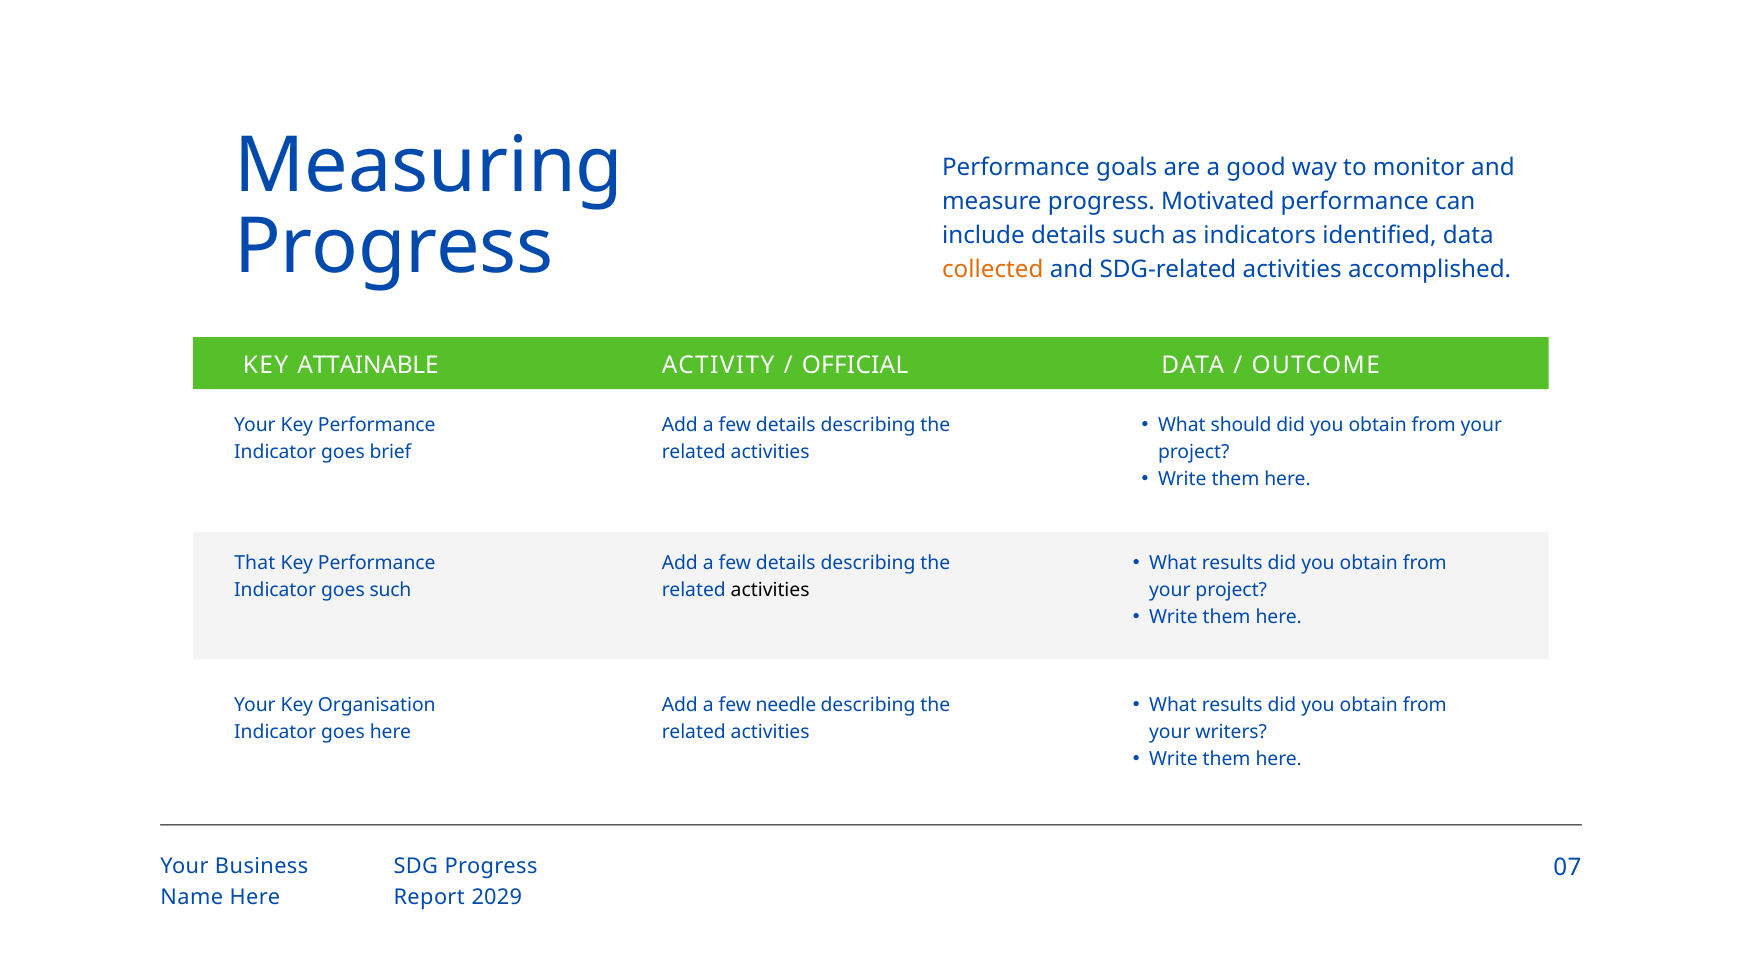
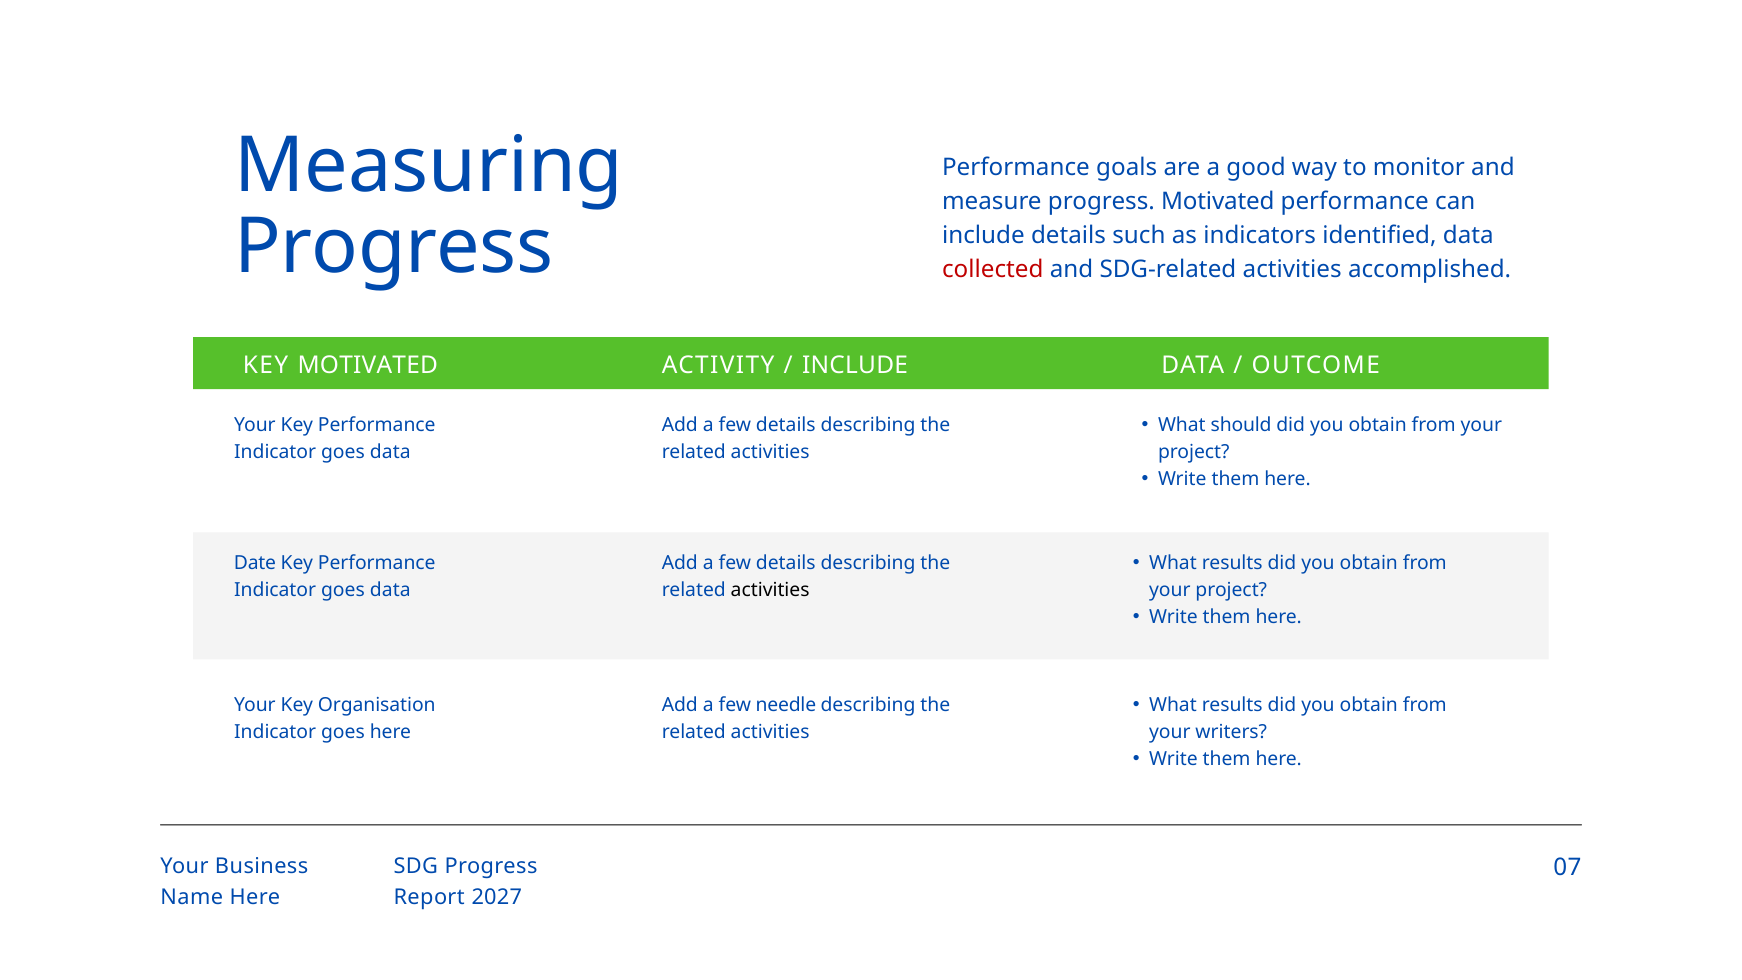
collected colour: orange -> red (993, 269)
KEY ATTAINABLE: ATTAINABLE -> MOTIVATED (368, 366)
OFFICIAL: OFFICIAL -> INCLUDE (855, 366)
brief: brief -> data (390, 452)
That: That -> Date (255, 563)
such: such -> data (390, 590)
2029: 2029 -> 2027 (497, 897)
